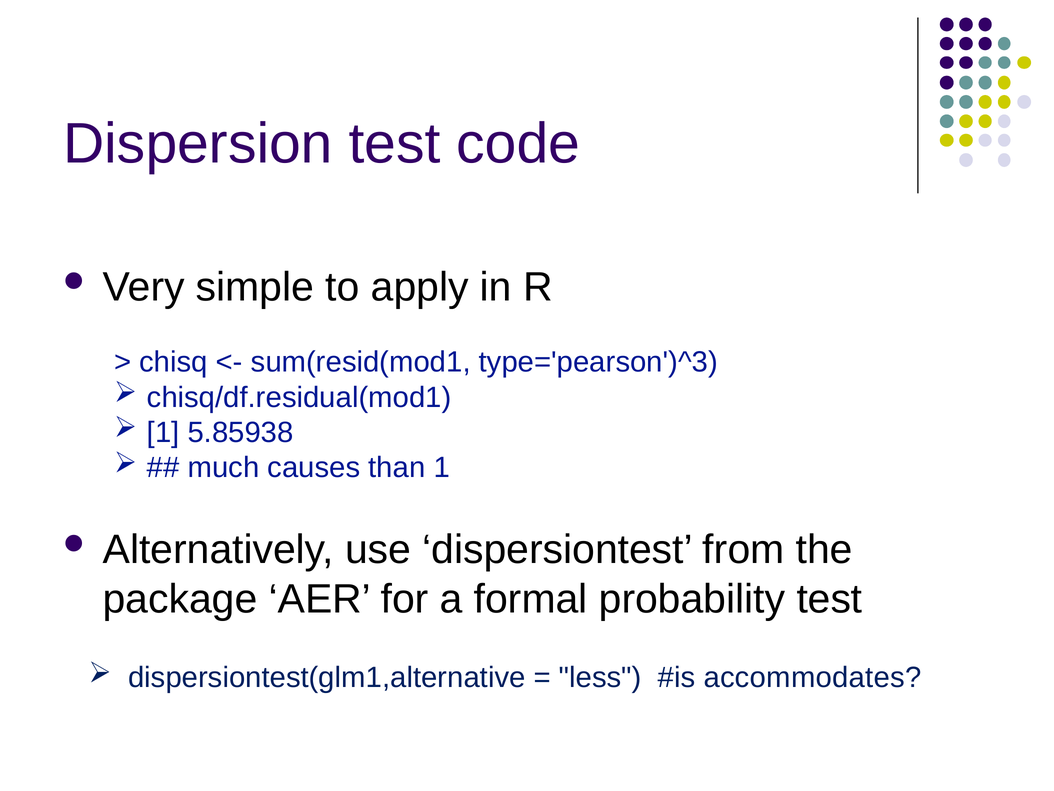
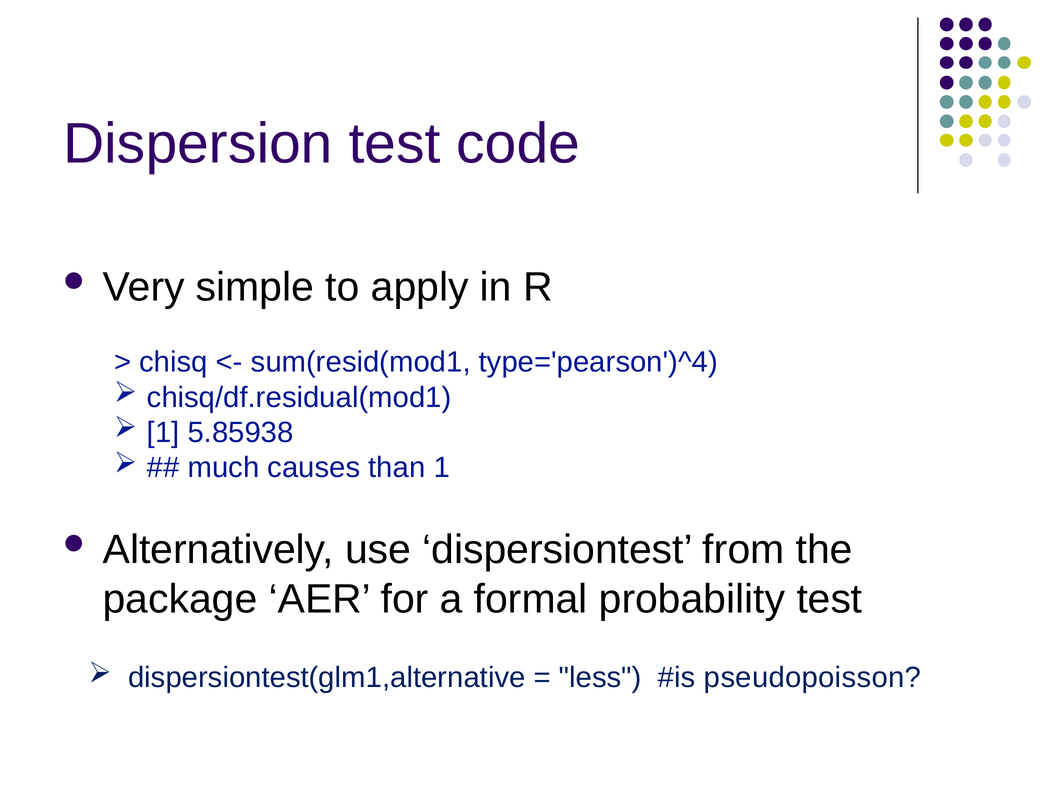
type='pearson')^3: type='pearson')^3 -> type='pearson')^4 (598, 362)
accommodates: accommodates -> pseudopoisson (813, 677)
